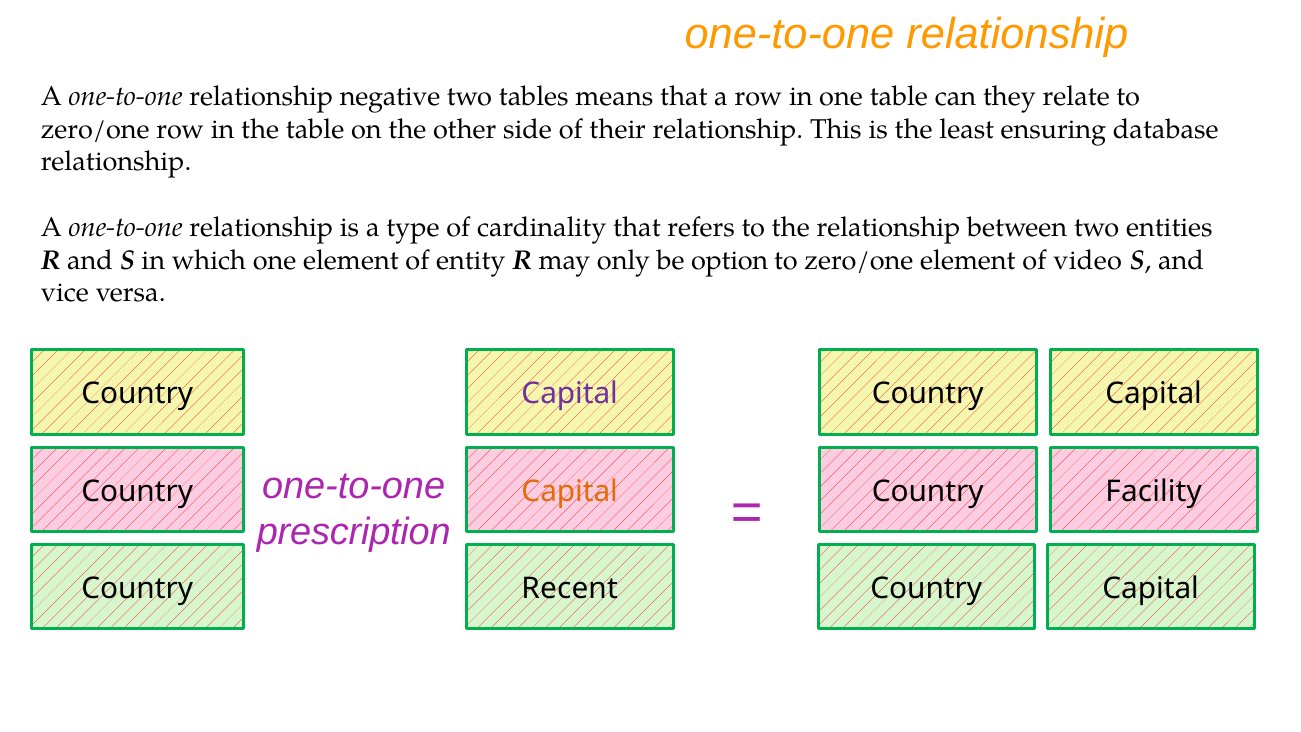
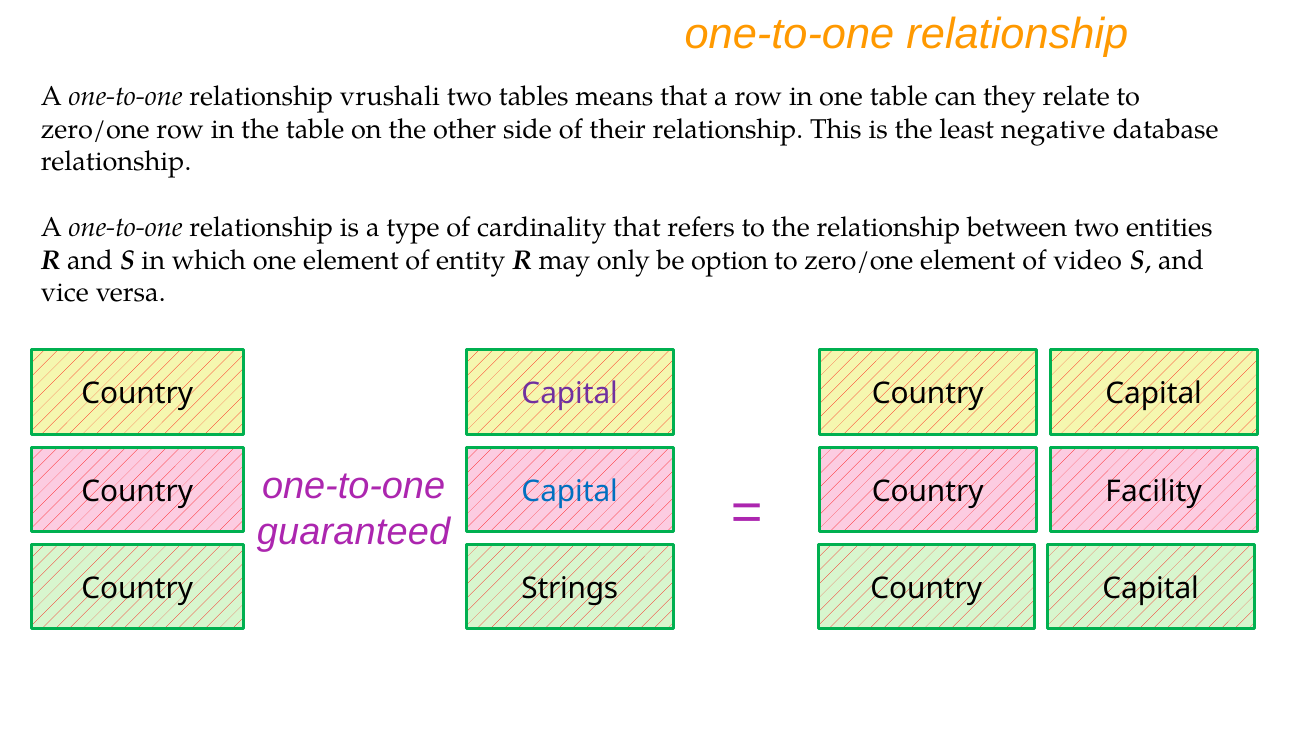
negative: negative -> vrushali (390, 97)
ensuring: ensuring -> negative (1053, 129)
Capital colour: orange -> blue (570, 491)
prescription: prescription -> guaranteed (354, 531)
Recent: Recent -> Strings (570, 589)
